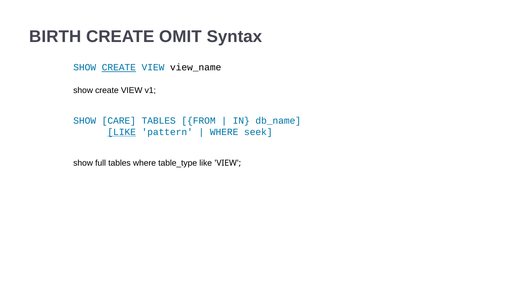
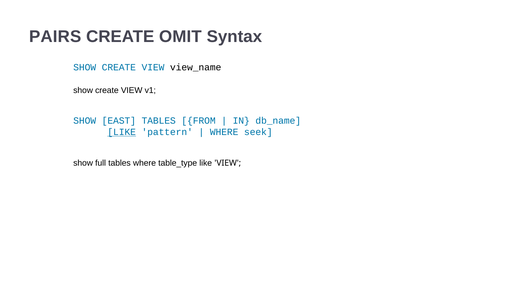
BIRTH: BIRTH -> PAIRS (55, 37)
CREATE underline: present -> none (119, 67)
CARE: CARE -> EAST (119, 121)
